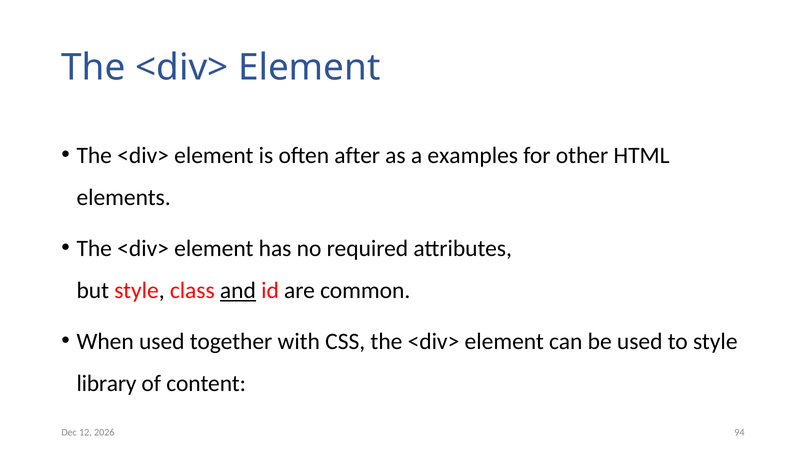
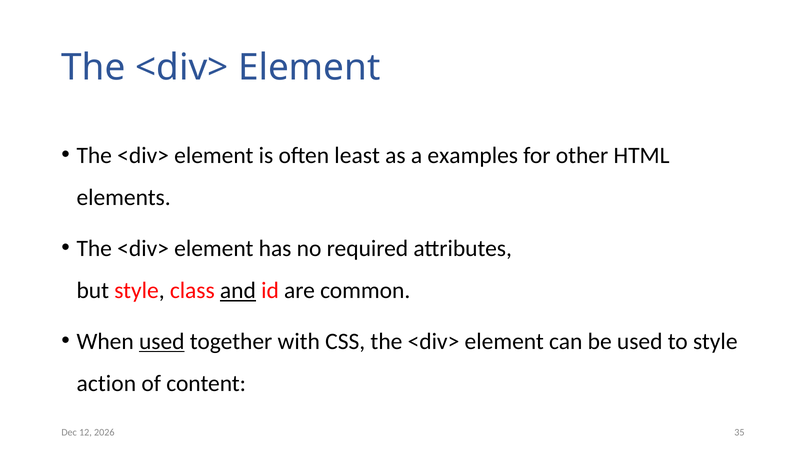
after: after -> least (357, 155)
used underline: none -> present (162, 342)
library: library -> action (106, 384)
94: 94 -> 35 (739, 433)
